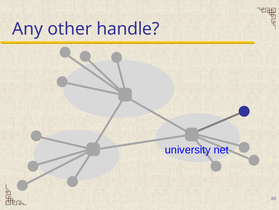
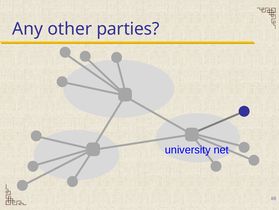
handle: handle -> parties (128, 29)
